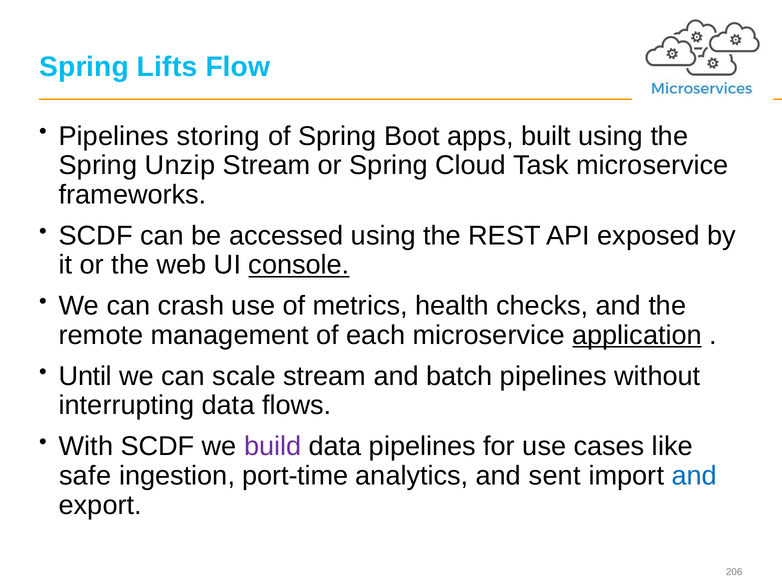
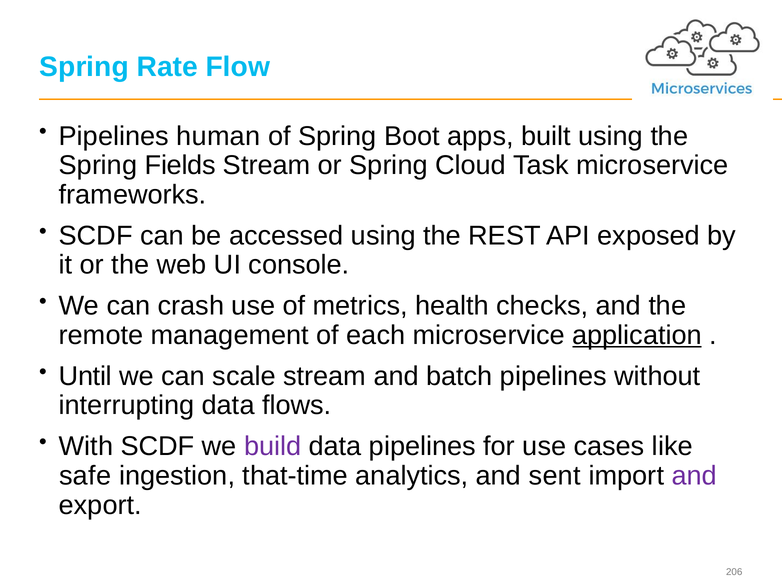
Lifts: Lifts -> Rate (167, 67)
storing: storing -> human (218, 136)
Unzip: Unzip -> Fields (180, 166)
console underline: present -> none (299, 265)
port-time: port-time -> that-time (295, 476)
and colour: blue -> purple (694, 476)
